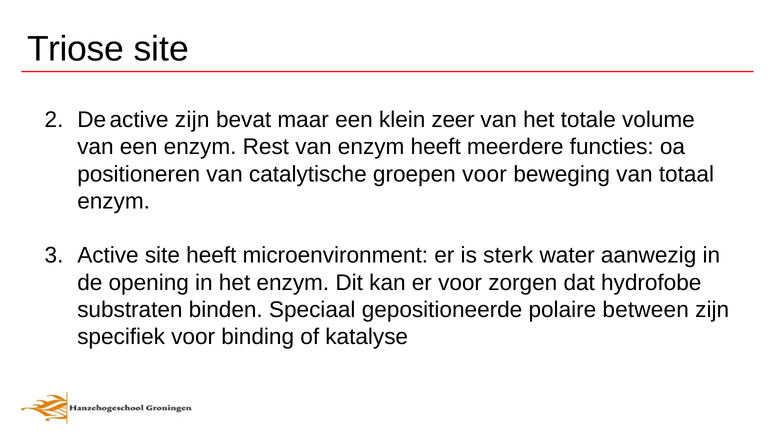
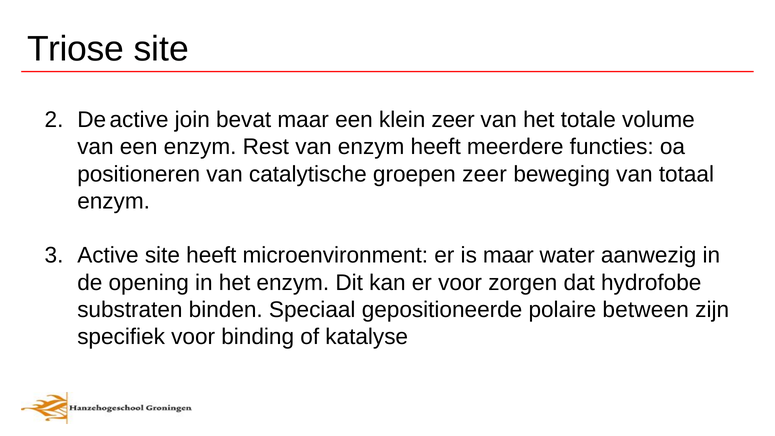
active zijn: zijn -> join (192, 120)
groepen voor: voor -> zeer (485, 174)
is sterk: sterk -> maar (508, 255)
